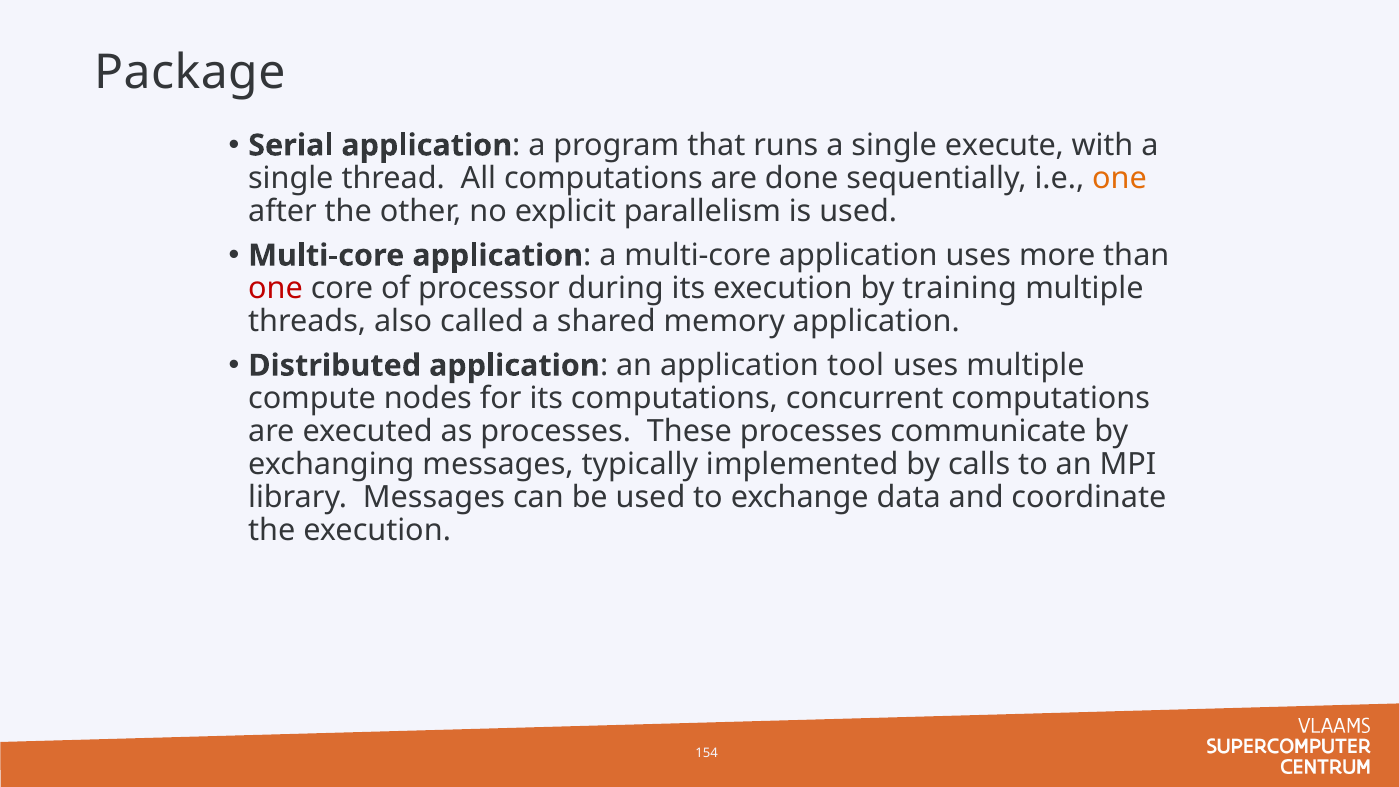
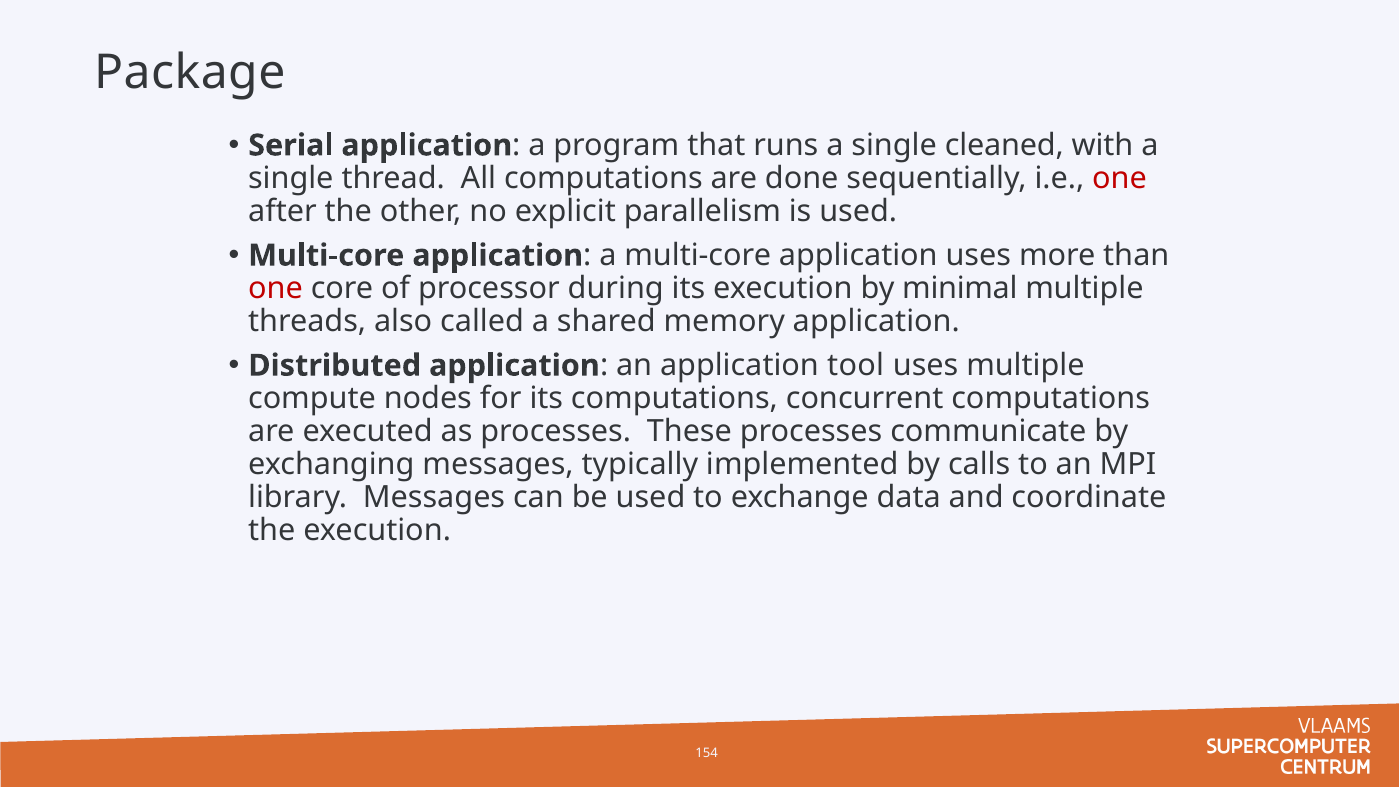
execute: execute -> cleaned (1004, 145)
one colour: orange -> red (1120, 178)
training: training -> minimal (960, 289)
